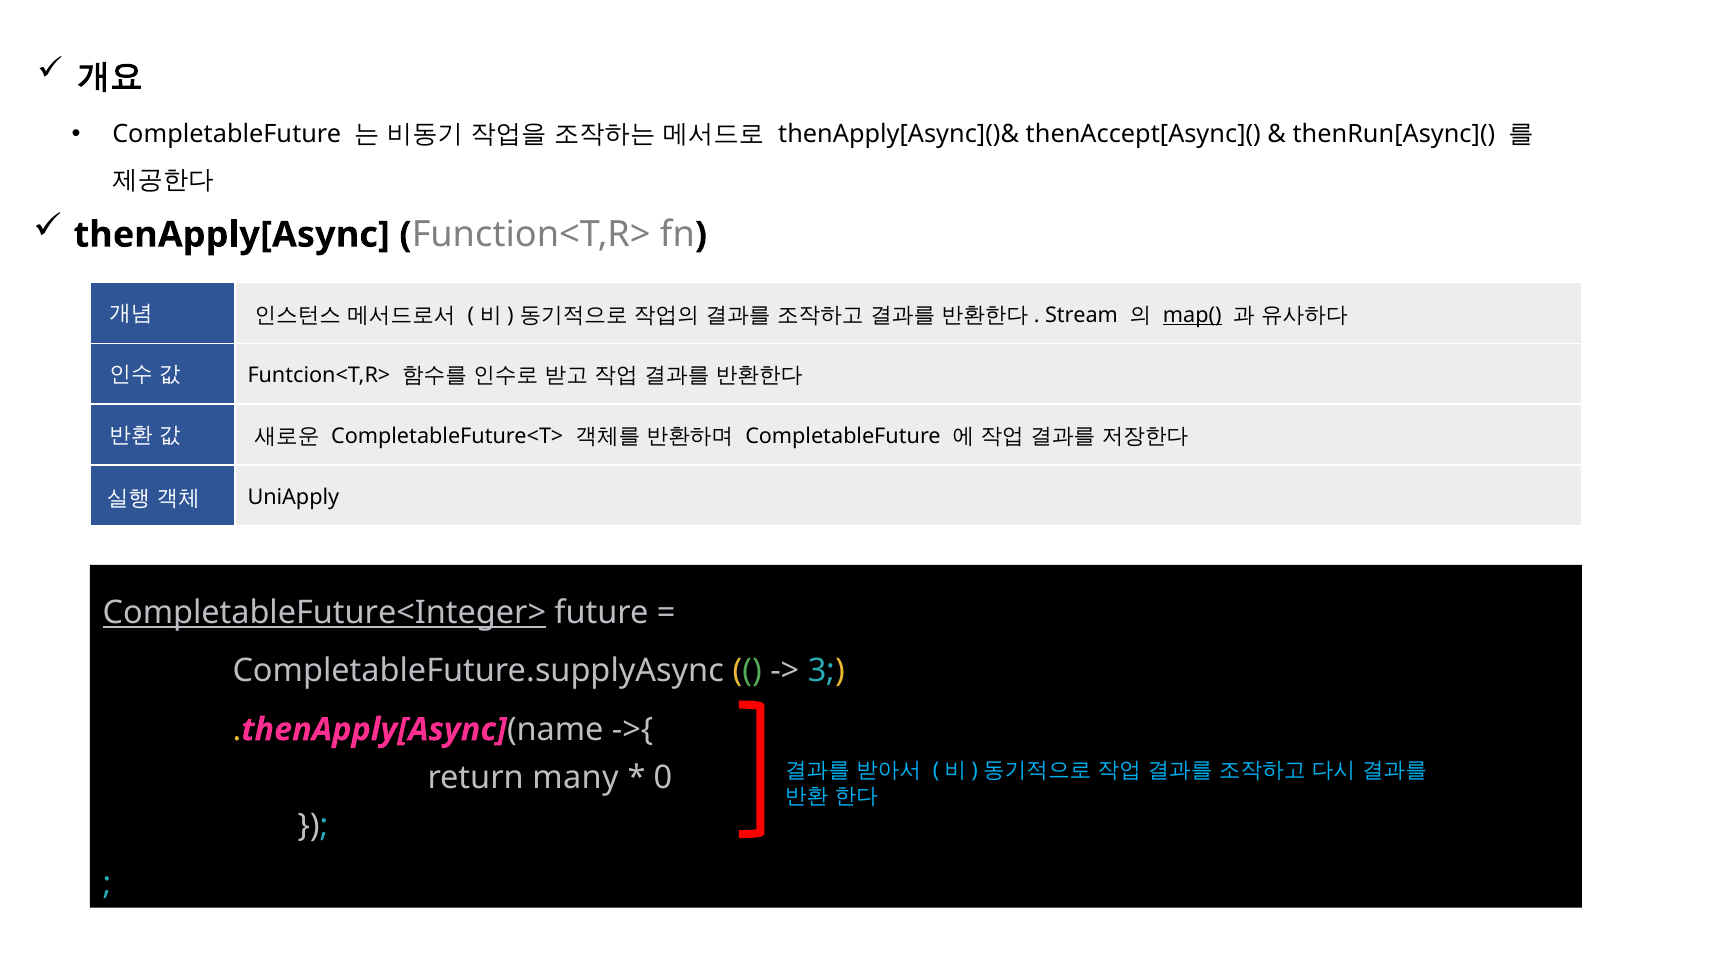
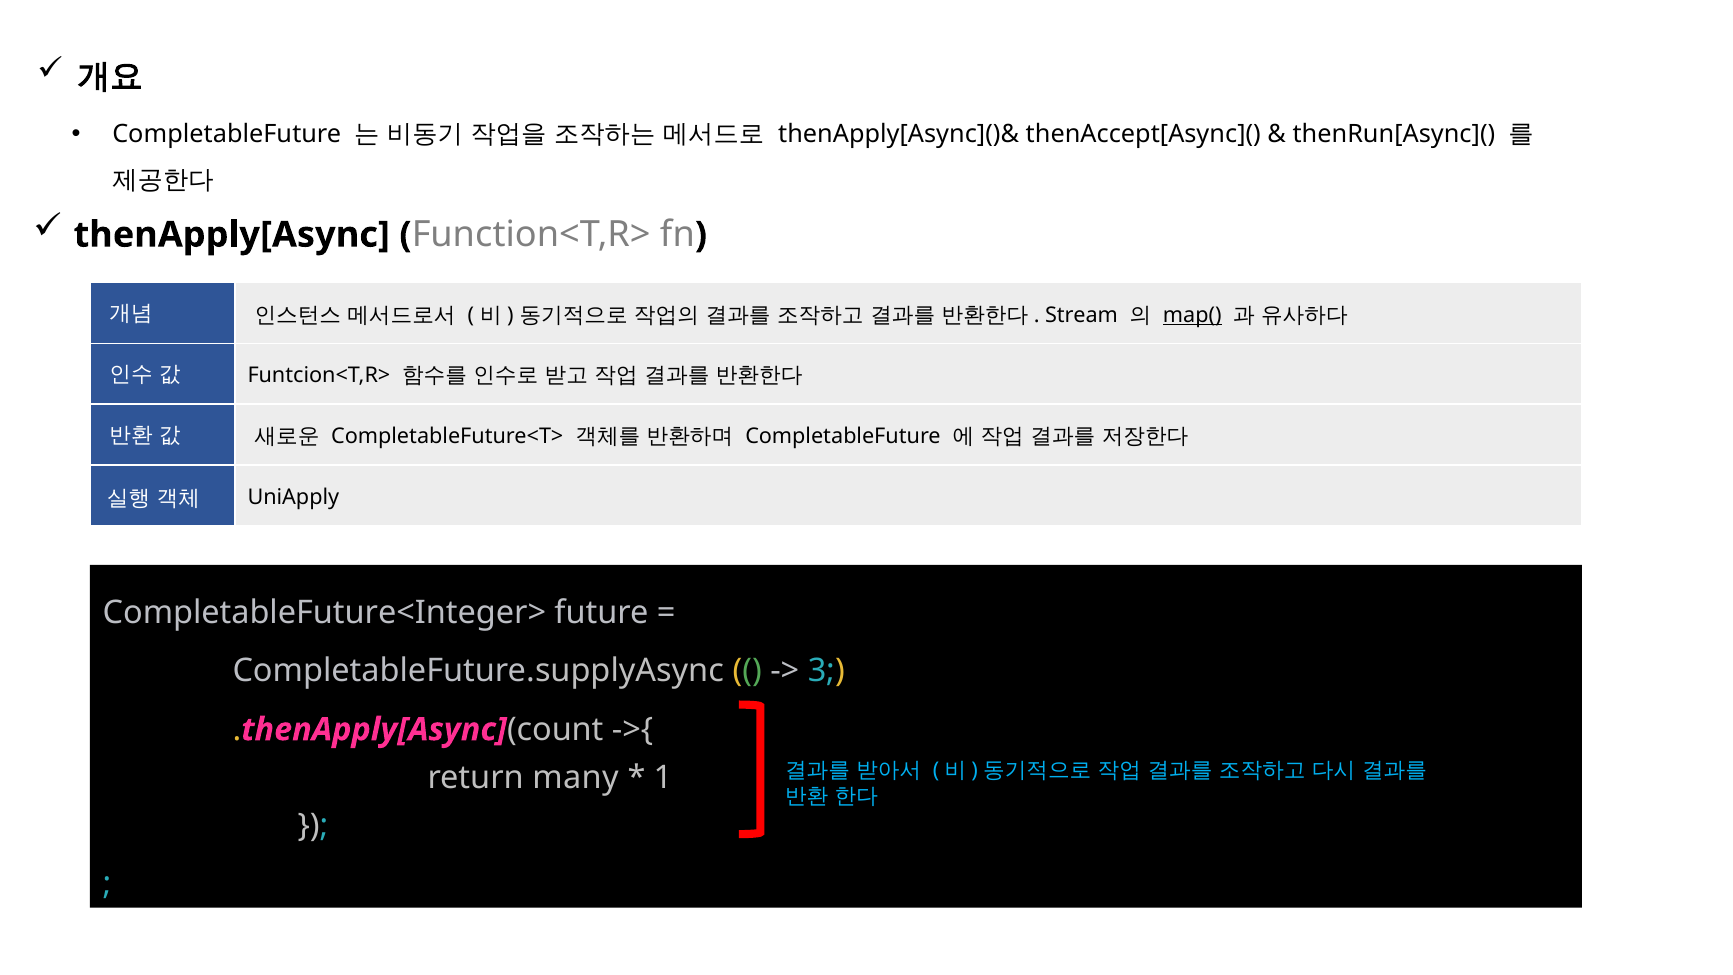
CompletableFuture<Integer> underline: present -> none (324, 612)
name: name -> count (555, 729)
0: 0 -> 1 (663, 777)
